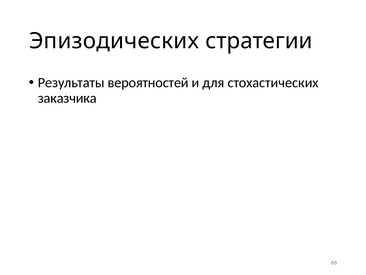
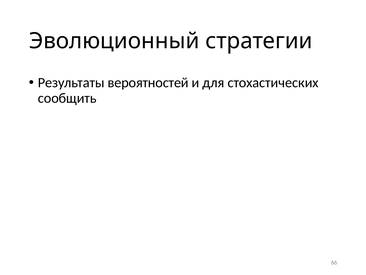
Эпизодических: Эпизодических -> Эволюционный (114, 41)
заказчика: заказчика -> сообщить (67, 98)
